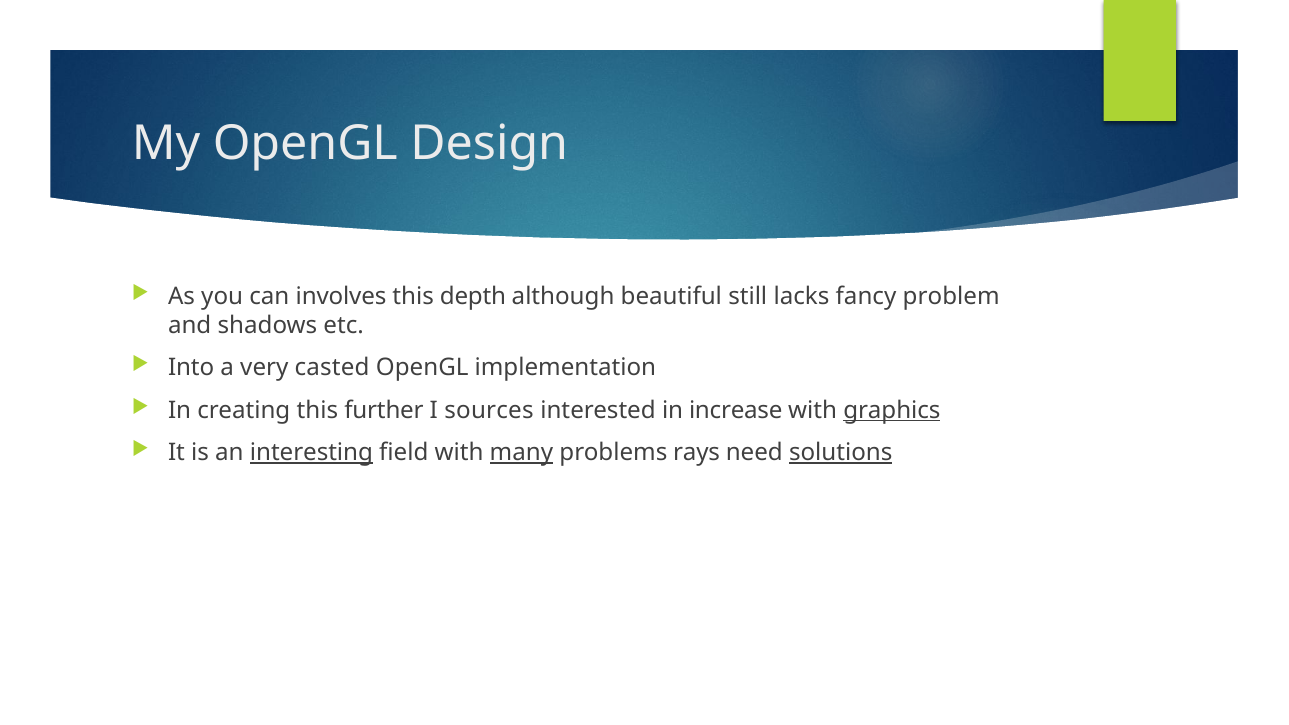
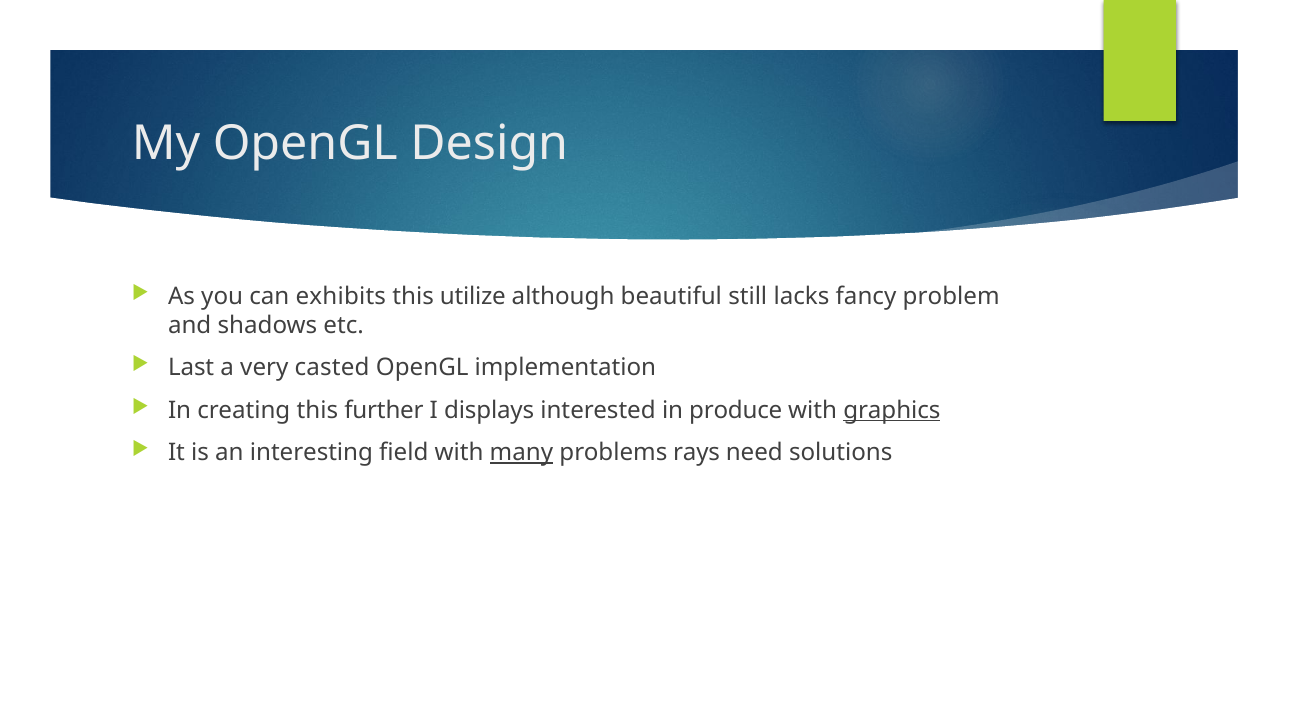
involves: involves -> exhibits (341, 296)
depth: depth -> utilize (473, 296)
Into: Into -> Last (191, 368)
sources: sources -> displays (489, 410)
increase: increase -> produce (736, 410)
interesting underline: present -> none (311, 453)
solutions underline: present -> none (841, 453)
